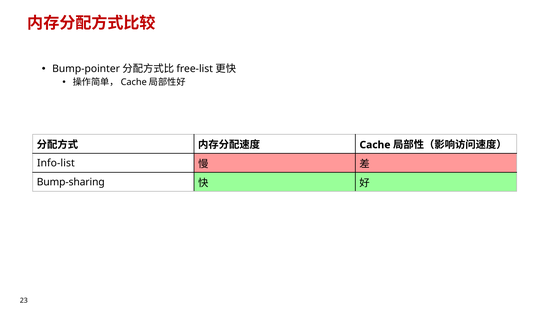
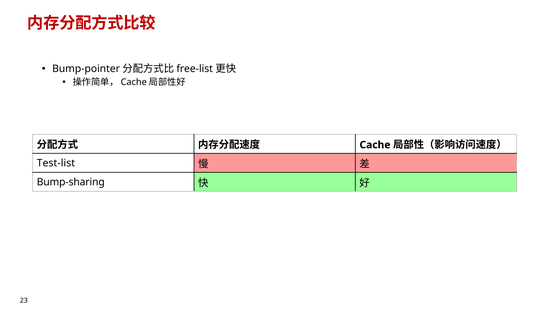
Info-list: Info-list -> Test-list (56, 163)
